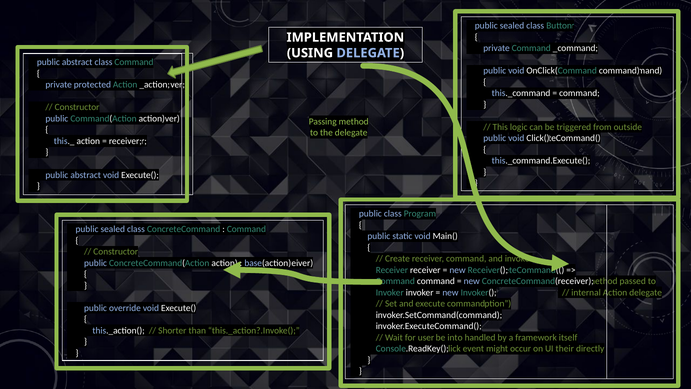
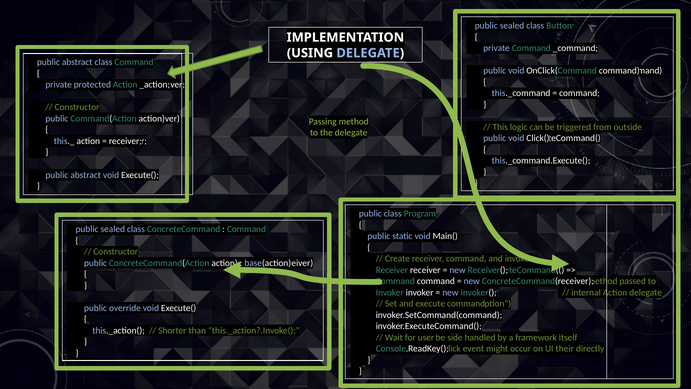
into: into -> side (455, 337)
